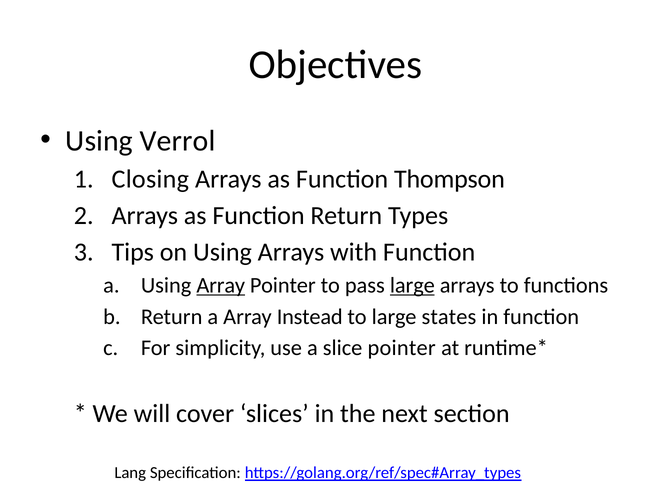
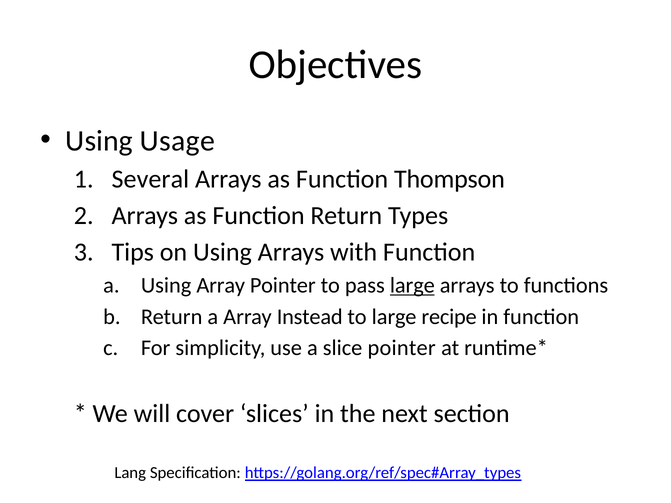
Verrol: Verrol -> Usage (177, 141)
Closing: Closing -> Several (150, 179)
Array underline: present -> none (221, 286)
states: states -> recipe (449, 317)
